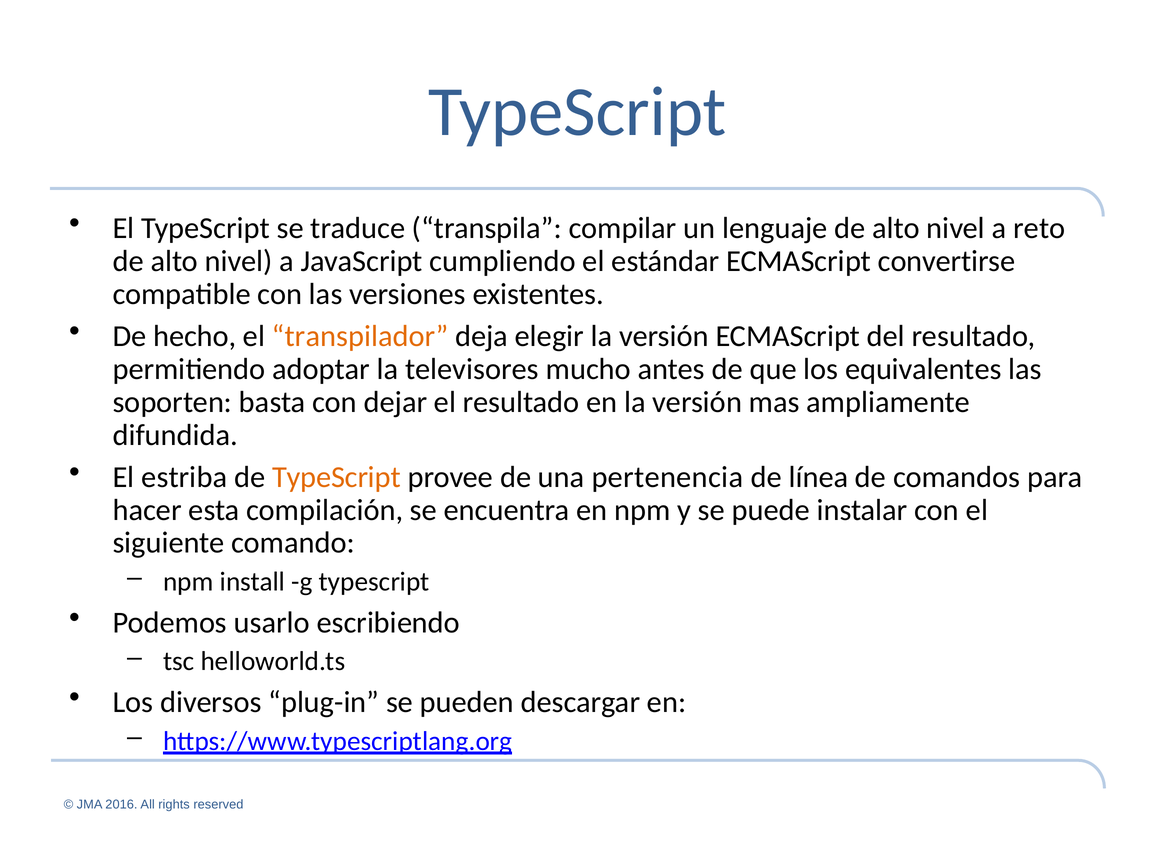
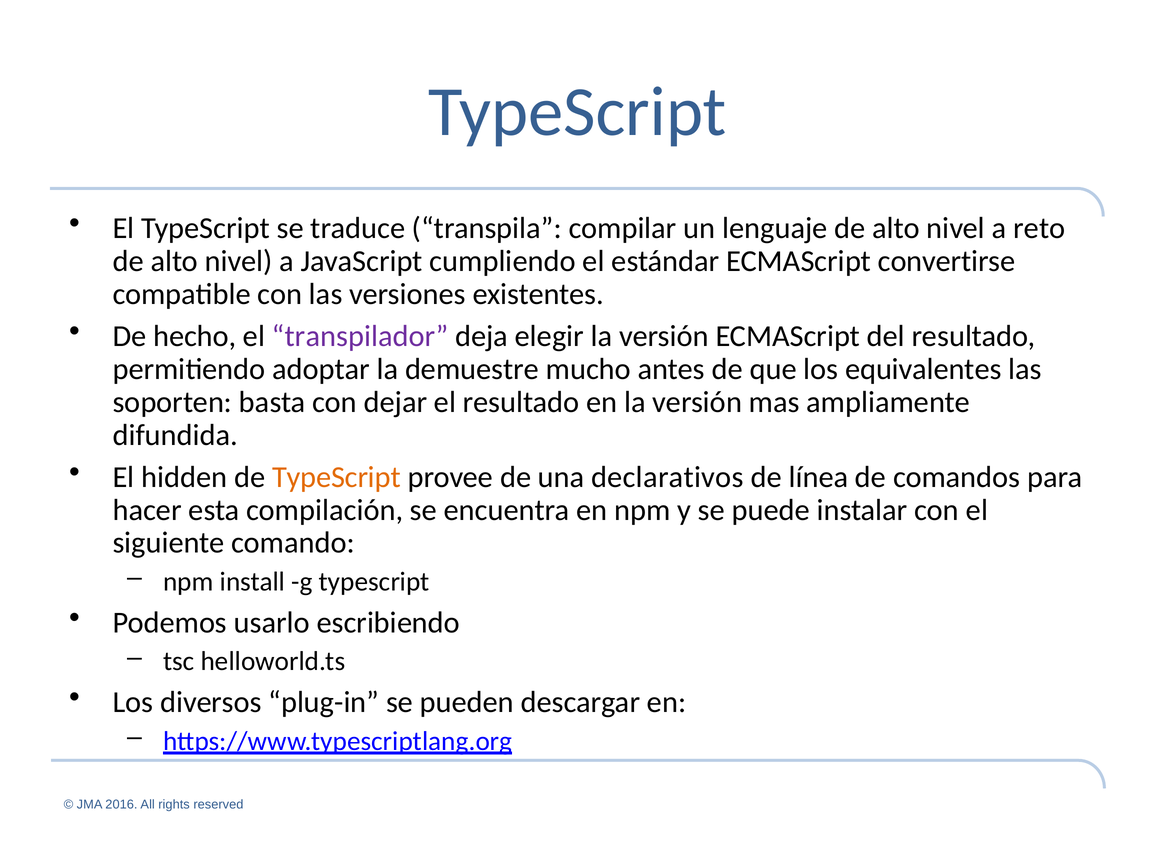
transpilador colour: orange -> purple (360, 336)
televisores: televisores -> demuestre (472, 369)
estriba: estriba -> hidden (184, 477)
pertenencia: pertenencia -> declarativos (667, 477)
